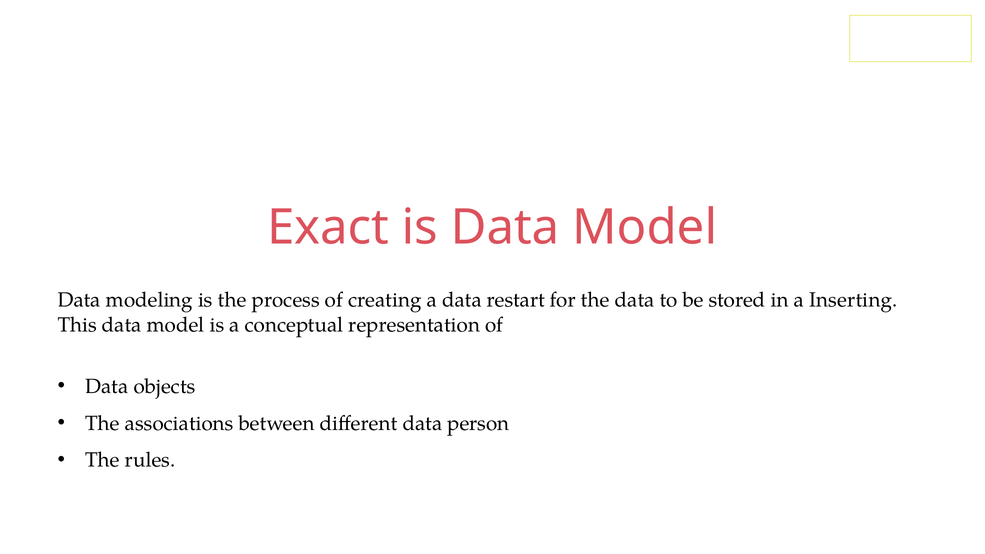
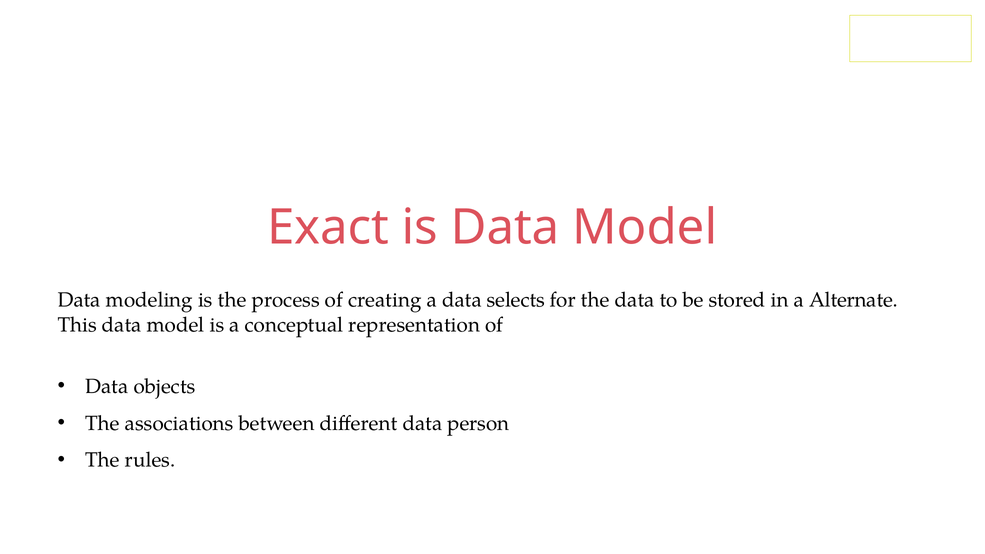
restart: restart -> selects (516, 300)
Inserting: Inserting -> Alternate (853, 300)
